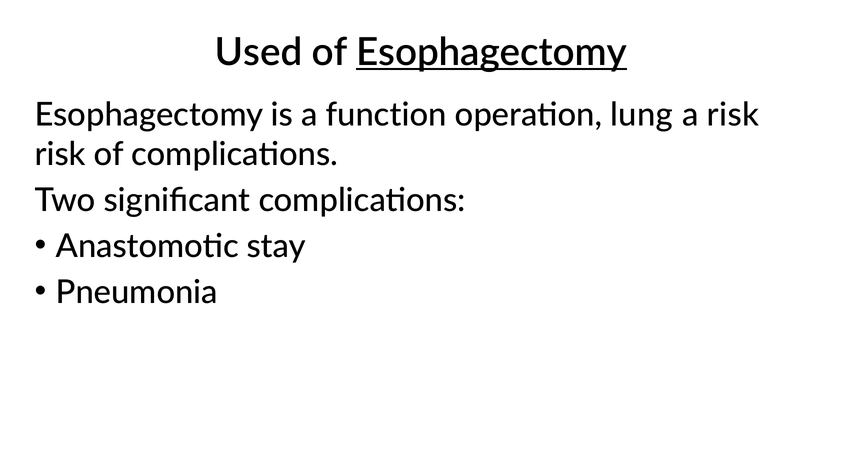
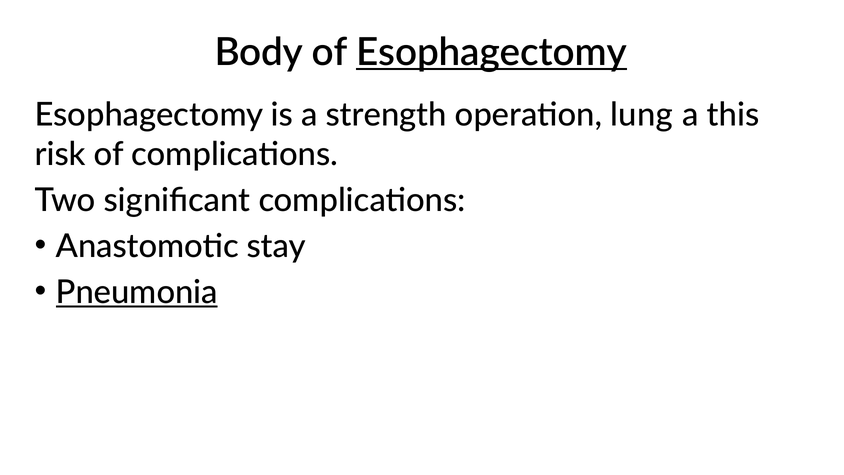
Used: Used -> Body (259, 52)
function: function -> strength (386, 115)
a risk: risk -> this (733, 115)
Pneumonia underline: none -> present (137, 292)
